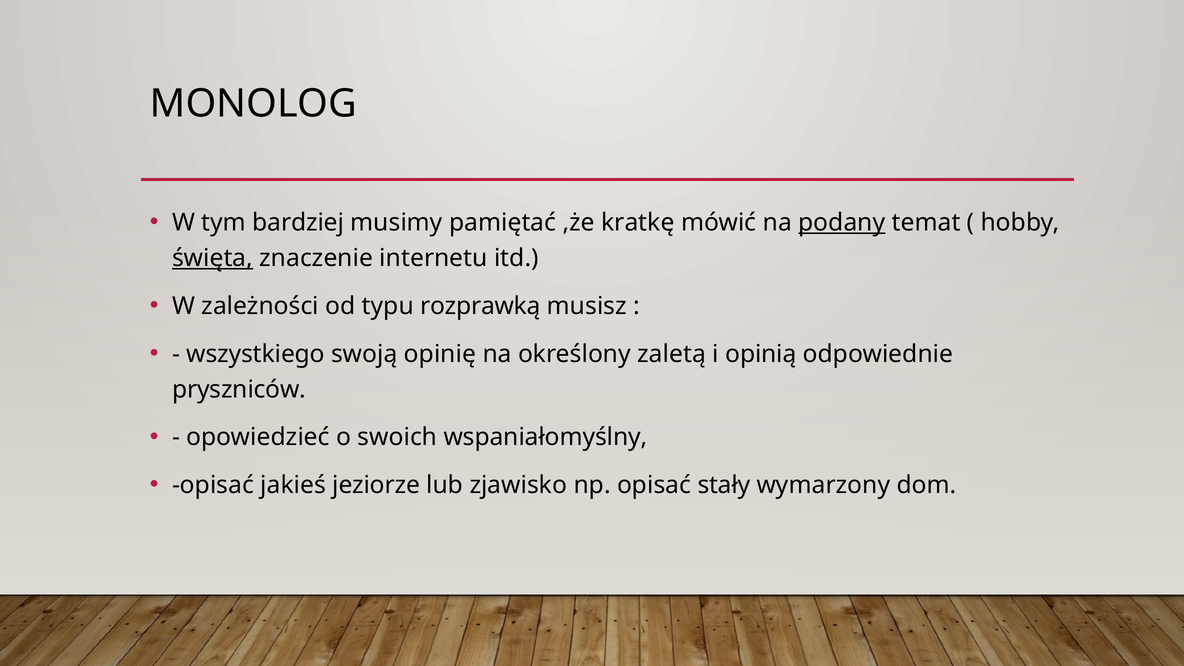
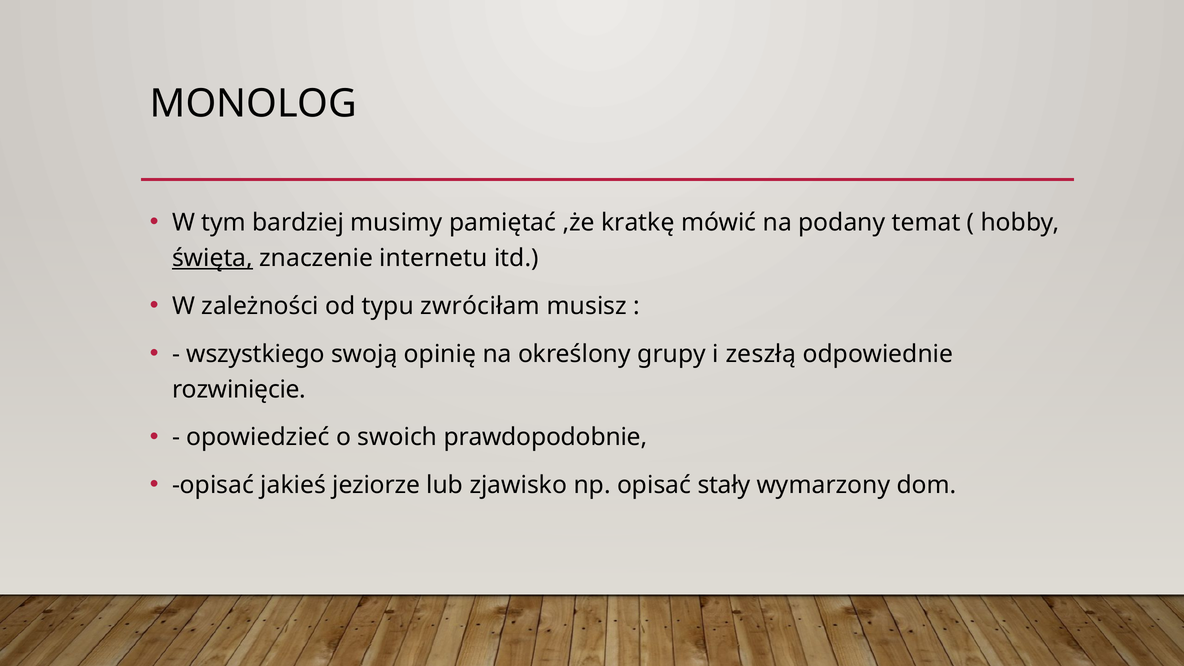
podany underline: present -> none (842, 223)
rozprawką: rozprawką -> zwróciłam (480, 306)
zaletą: zaletą -> grupy (672, 354)
opinią: opinią -> zeszłą (761, 354)
pryszniców: pryszniców -> rozwinięcie (239, 389)
wspaniałomyślny: wspaniałomyślny -> prawdopodobnie (545, 437)
